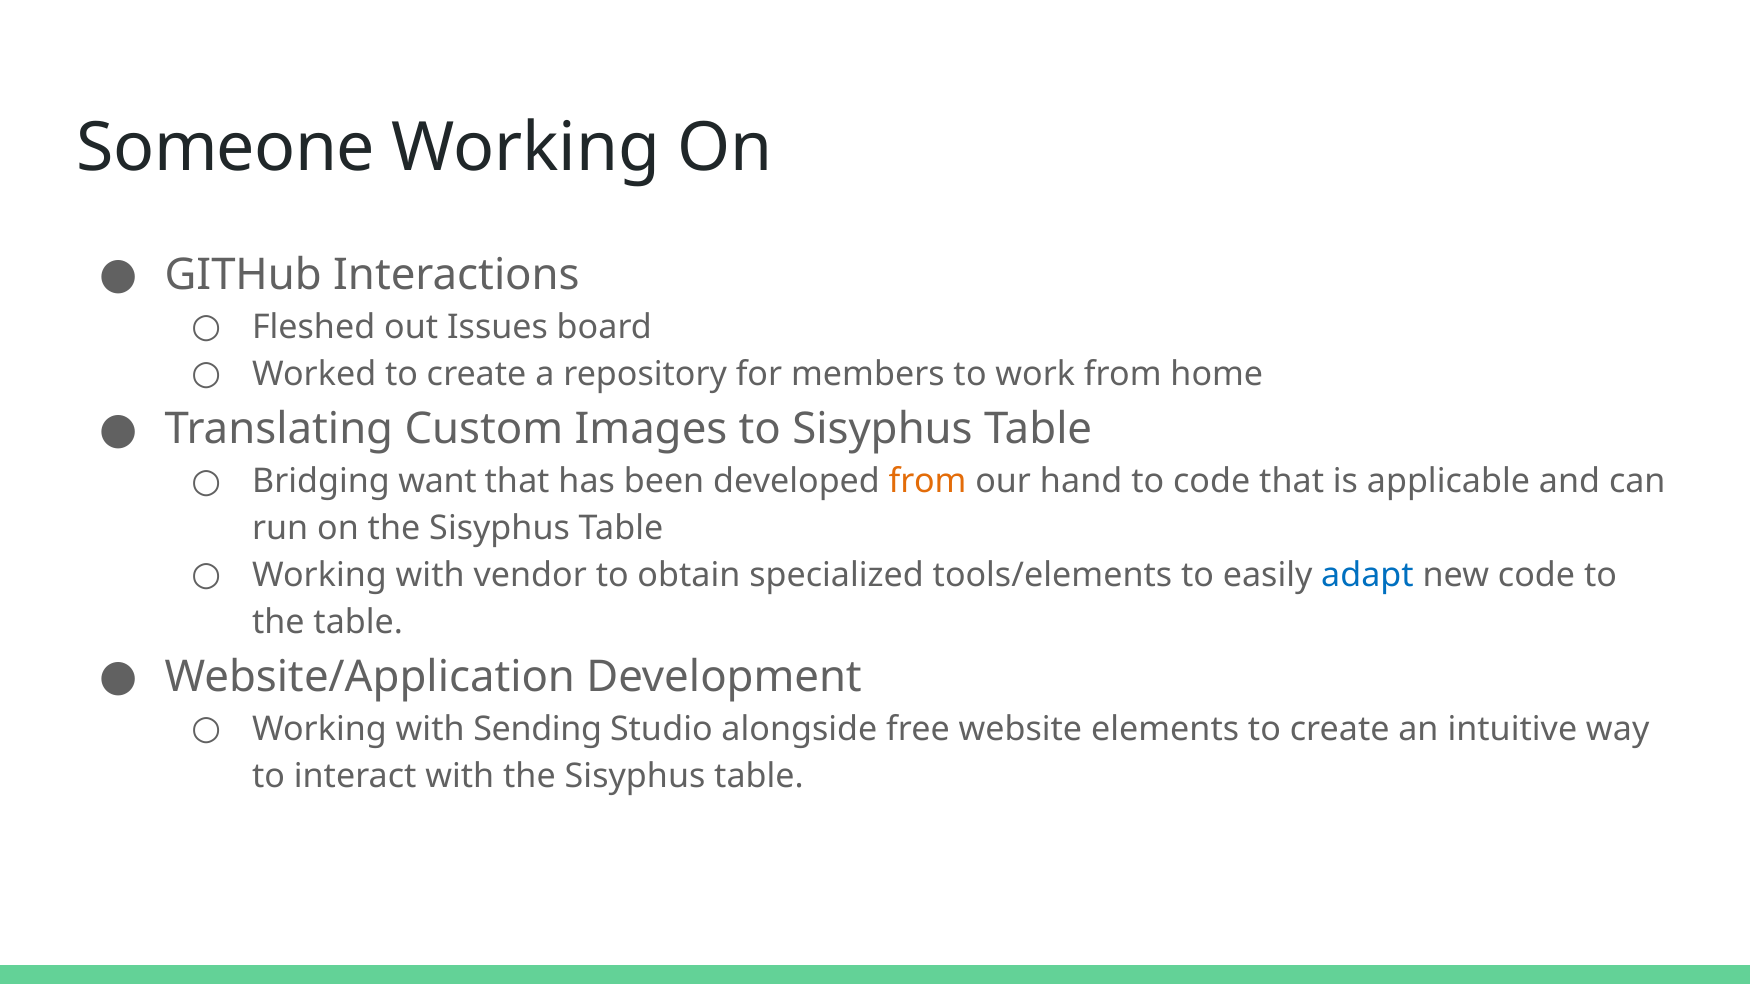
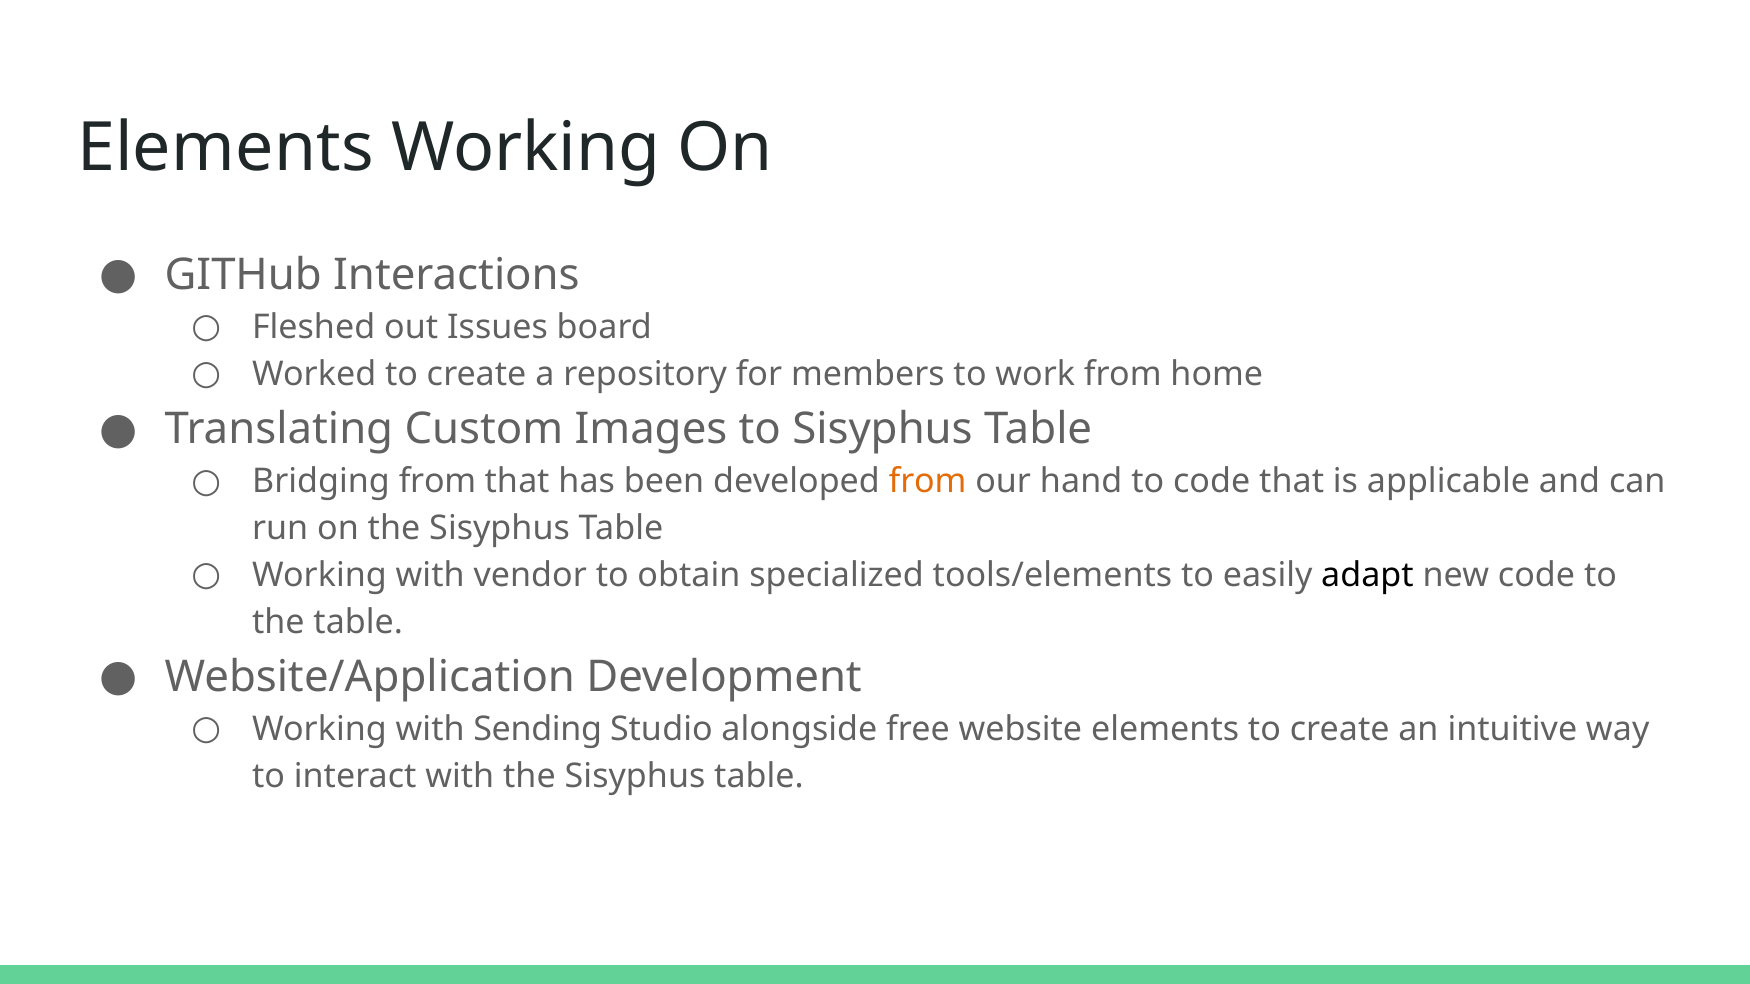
Someone: Someone -> Elements (225, 148)
Bridging want: want -> from (437, 481)
adapt colour: blue -> black (1367, 575)
